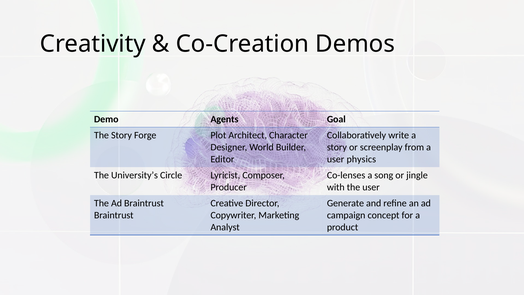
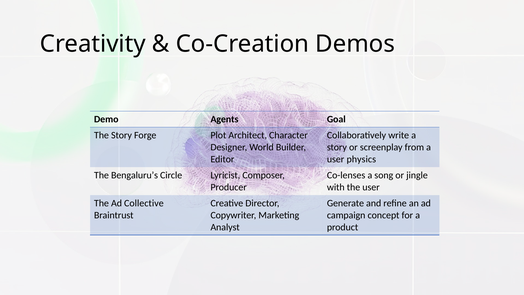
University’s: University’s -> Bengaluru’s (135, 175)
Ad Braintrust: Braintrust -> Collective (144, 203)
